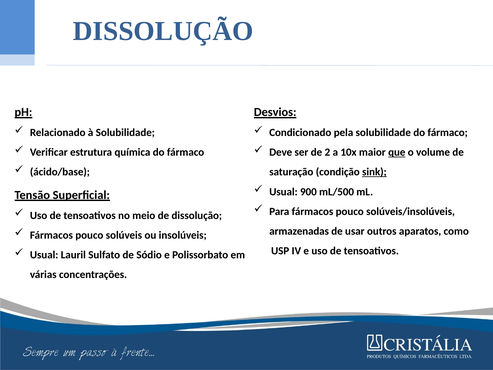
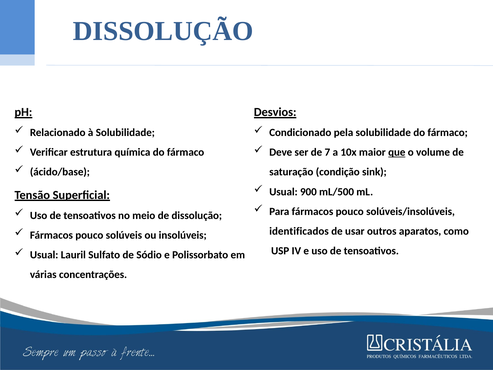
2: 2 -> 7 (327, 152)
sink underline: present -> none (374, 172)
armazenadas: armazenadas -> identificados (299, 231)
